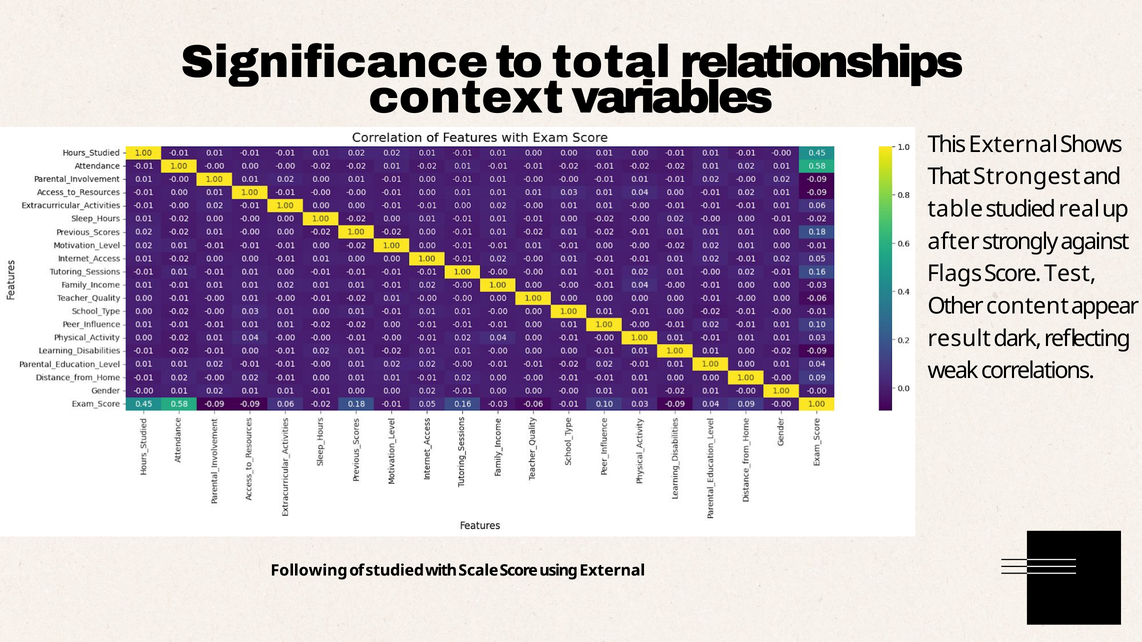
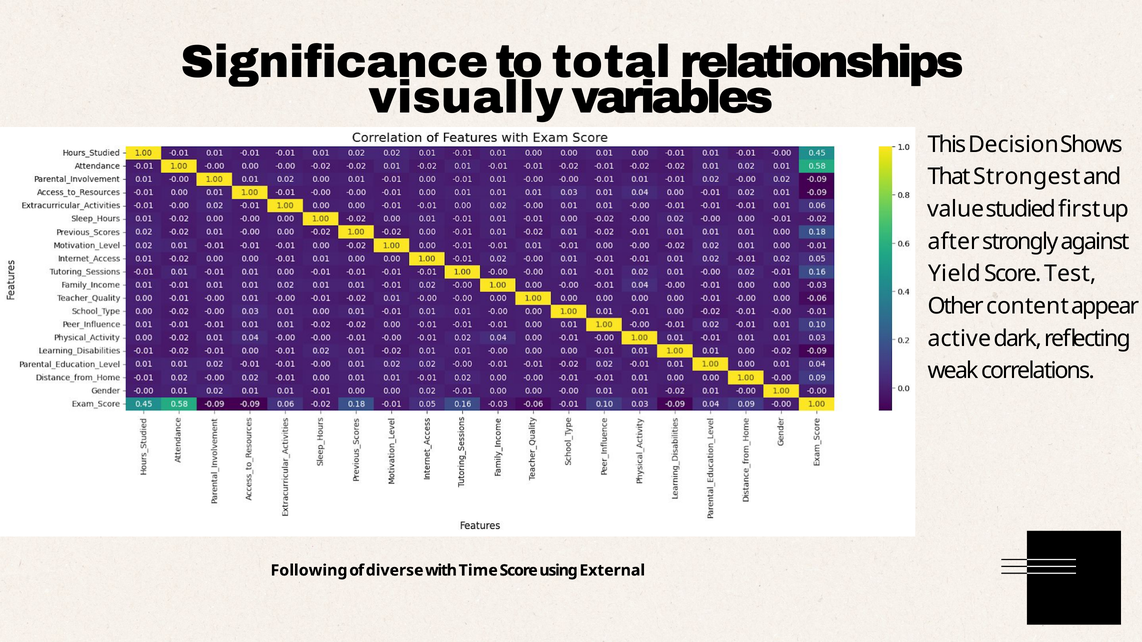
context: context -> visually (466, 98)
This External: External -> Decision (1014, 145)
table: table -> value (956, 209)
real: real -> first (1079, 209)
Flags: Flags -> Yield (955, 274)
result: result -> active (959, 339)
of studied: studied -> diverse (395, 571)
Scale: Scale -> Time (478, 571)
